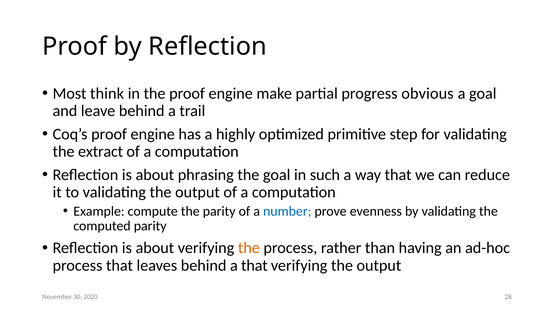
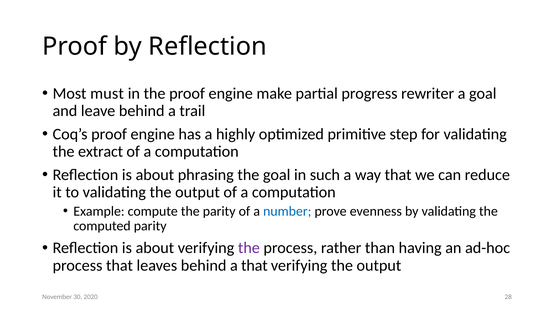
think: think -> must (107, 94)
obvious: obvious -> rewriter (428, 94)
the colour: orange -> purple (249, 248)
